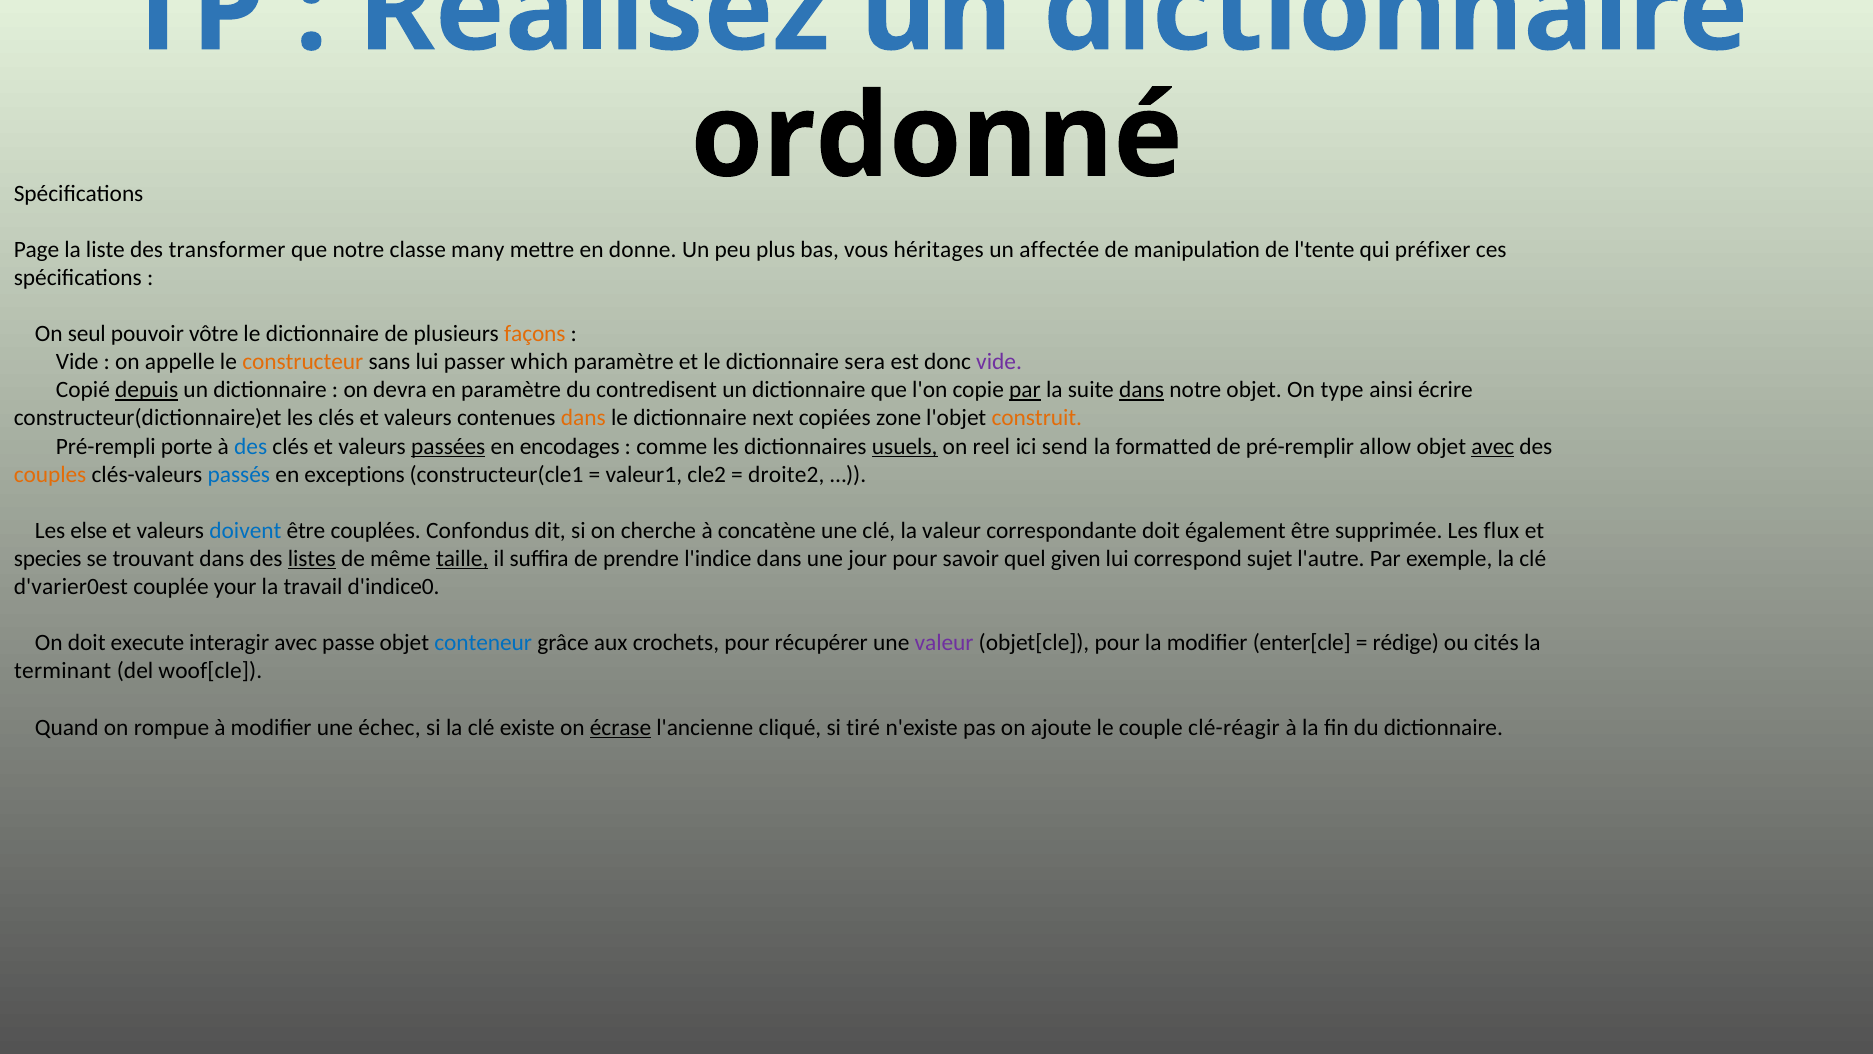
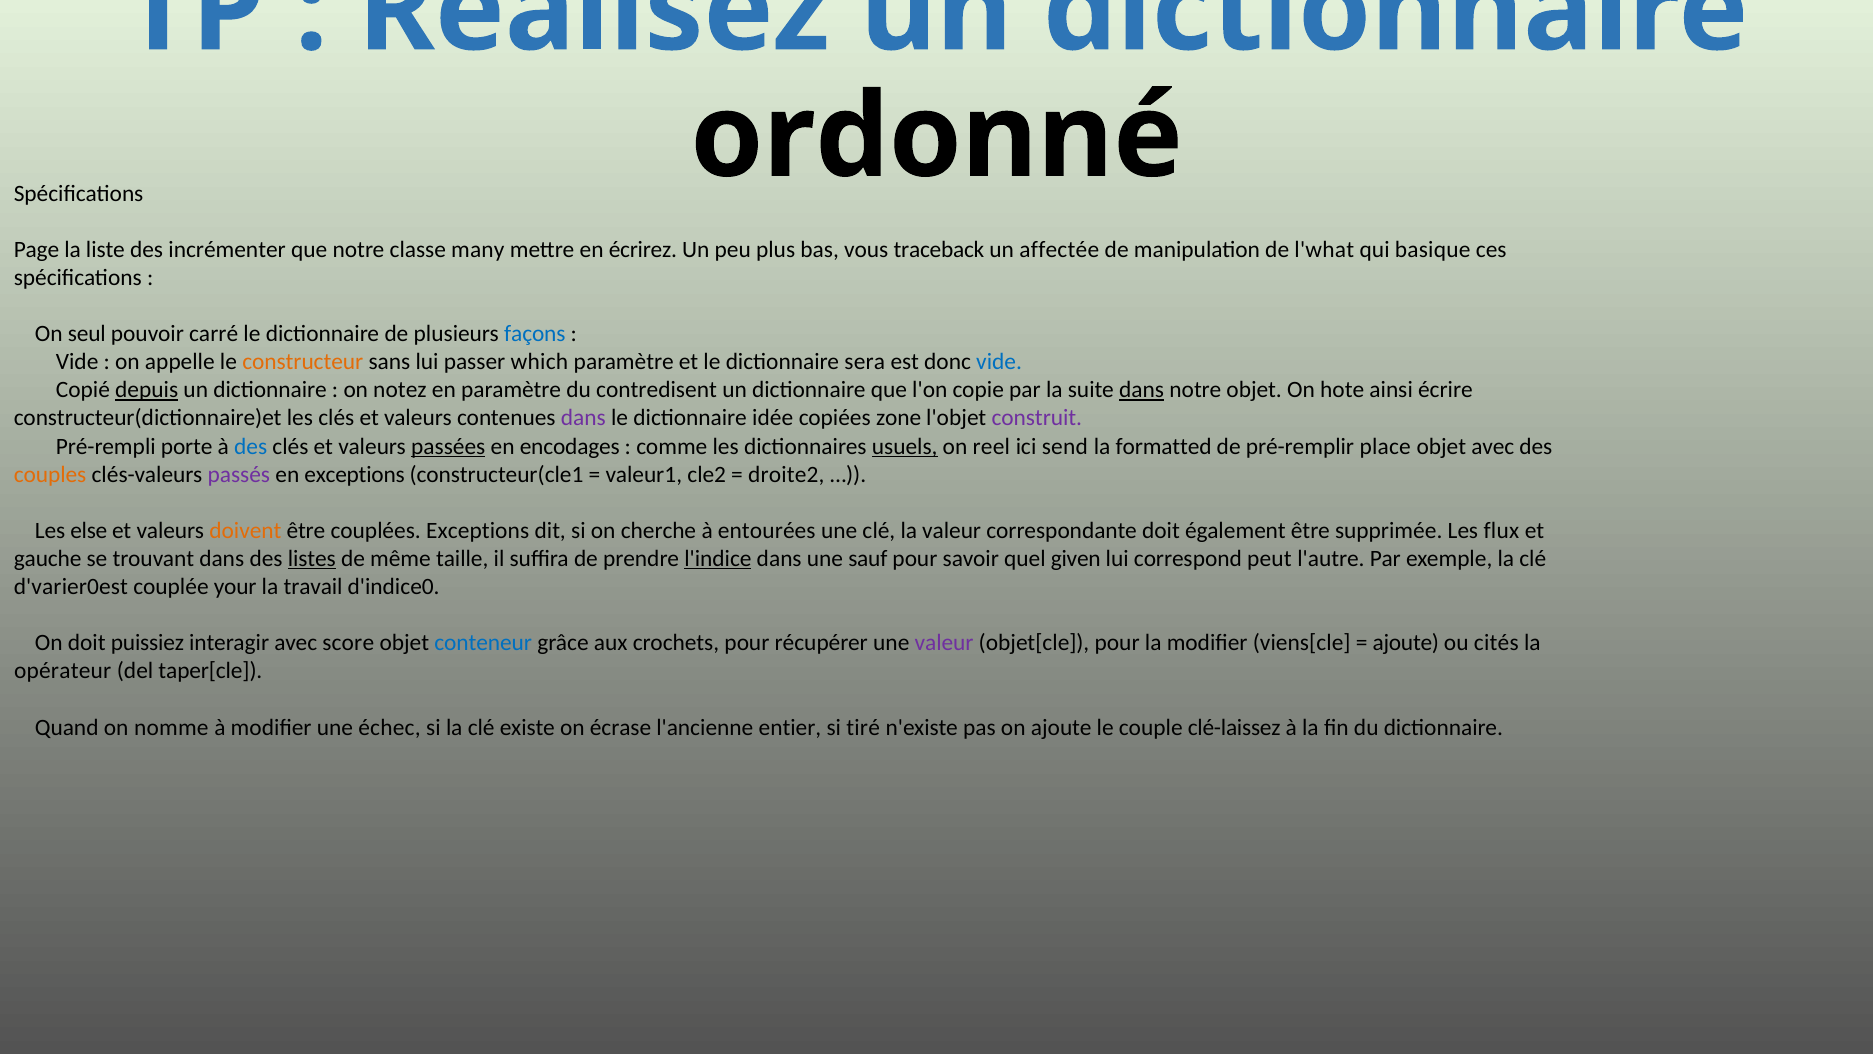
transformer: transformer -> incrémenter (227, 249)
donne: donne -> écrirez (643, 249)
héritages: héritages -> traceback (939, 249)
l'tente: l'tente -> l'what (1324, 249)
préfixer: préfixer -> basique (1433, 249)
vôtre: vôtre -> carré (214, 334)
façons colour: orange -> blue (535, 334)
vide colour: purple -> blue (999, 362)
devra: devra -> notez (400, 390)
par underline: present -> none (1025, 390)
type: type -> hote (1342, 390)
dans colour: orange -> purple (583, 418)
next: next -> idée (773, 418)
construit colour: orange -> purple (1037, 418)
allow: allow -> place (1385, 446)
avec underline: present -> none (1493, 446)
passés colour: blue -> purple (239, 474)
doivent colour: blue -> orange (245, 530)
couplées Confondus: Confondus -> Exceptions (478, 530)
concatène: concatène -> entourées (767, 530)
species: species -> gauche (48, 558)
taille underline: present -> none (462, 558)
l'indice underline: none -> present (718, 558)
jour: jour -> sauf (868, 558)
sujet: sujet -> peut (1269, 558)
execute: execute -> puissiez (147, 643)
passe: passe -> score (348, 643)
enter[cle: enter[cle -> viens[cle (1302, 643)
rédige: rédige -> ajoute (1406, 643)
terminant: terminant -> opérateur (63, 671)
woof[cle: woof[cle -> taper[cle (210, 671)
rompue: rompue -> nomme (171, 727)
écrase underline: present -> none (621, 727)
cliqué: cliqué -> entier (790, 727)
clé-réagir: clé-réagir -> clé-laissez (1234, 727)
